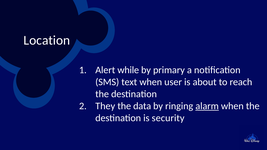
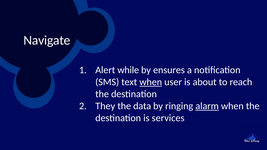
Location: Location -> Navigate (47, 40)
primary: primary -> ensures (169, 70)
when underline: none -> present (151, 82)
security: security -> services (168, 118)
